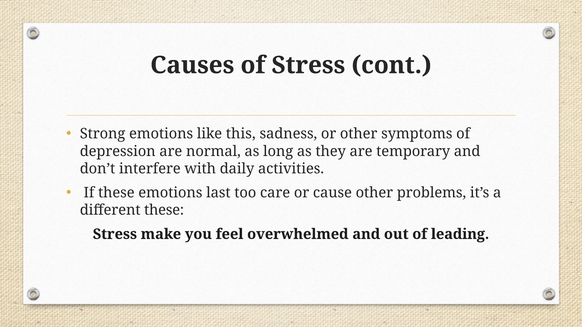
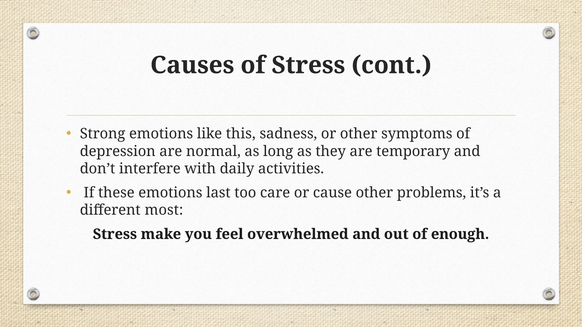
different these: these -> most (164, 210)
leading: leading -> enough (460, 234)
